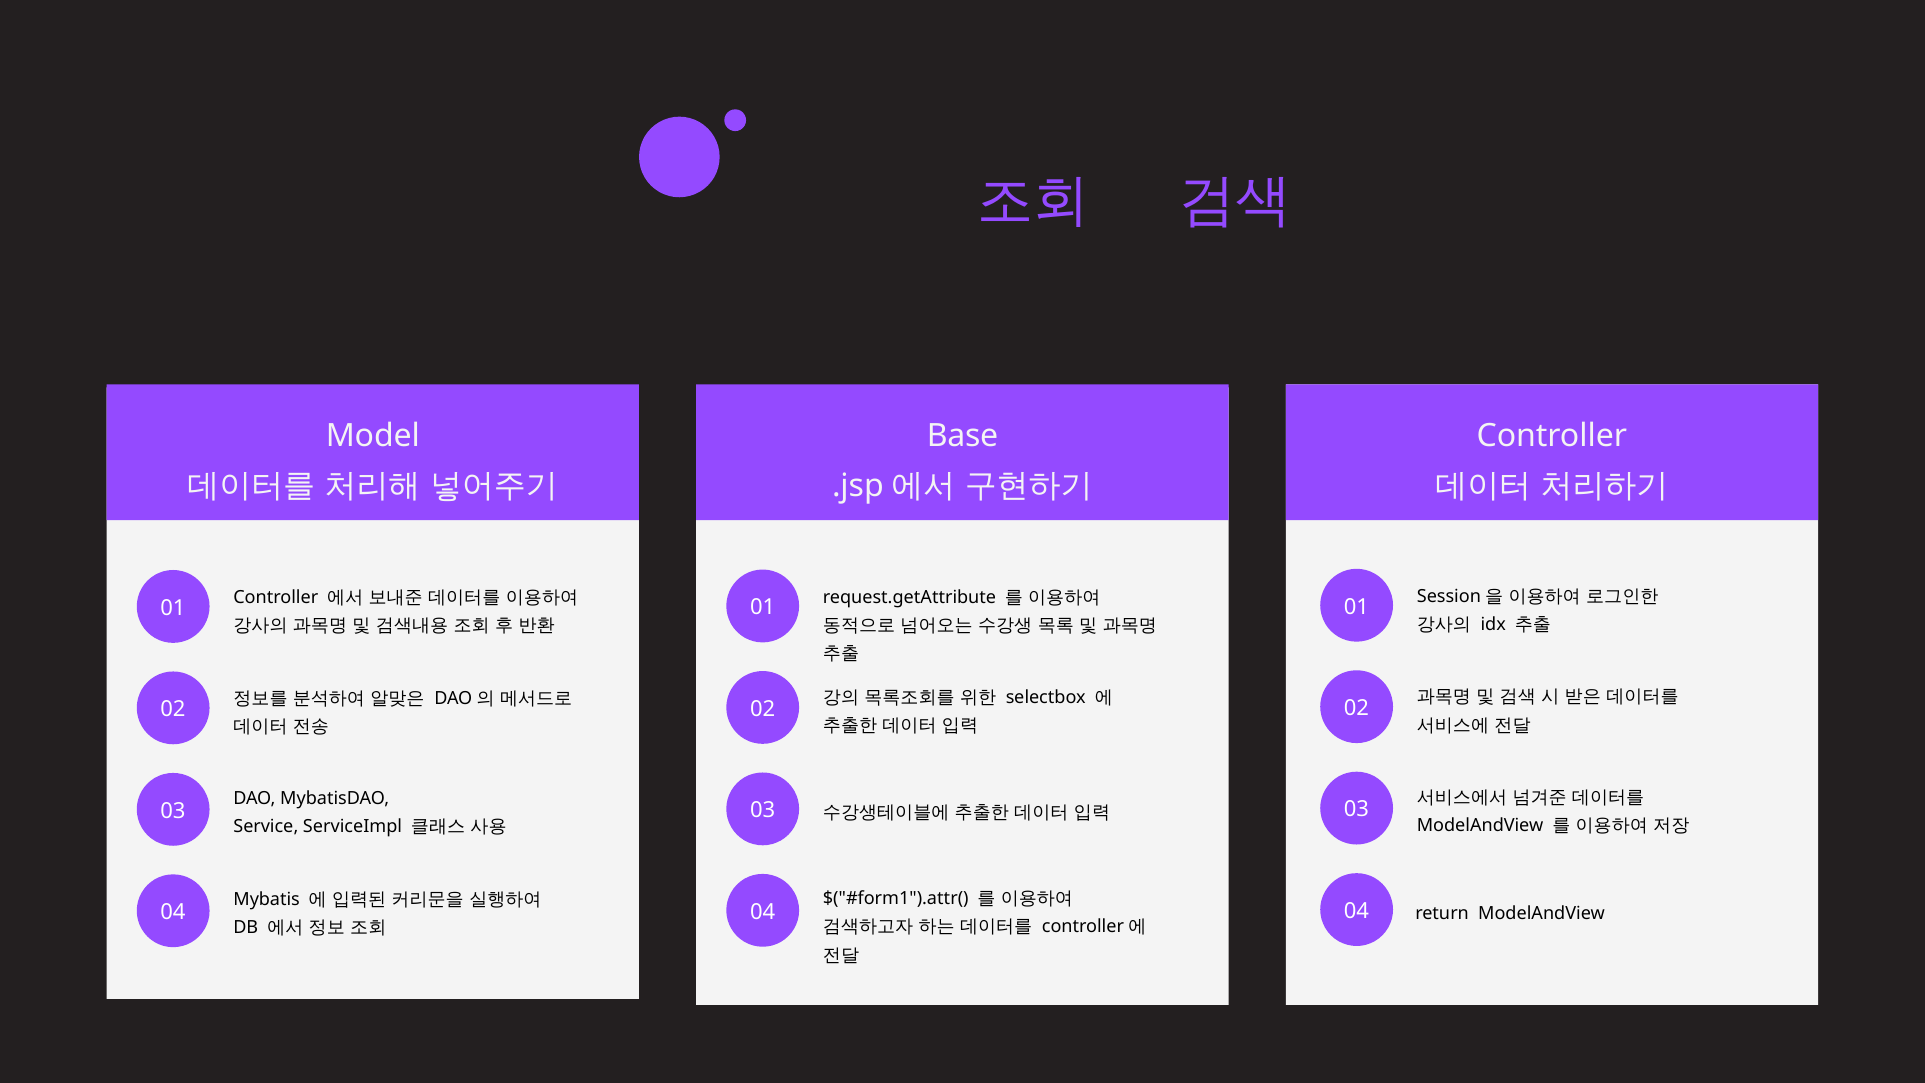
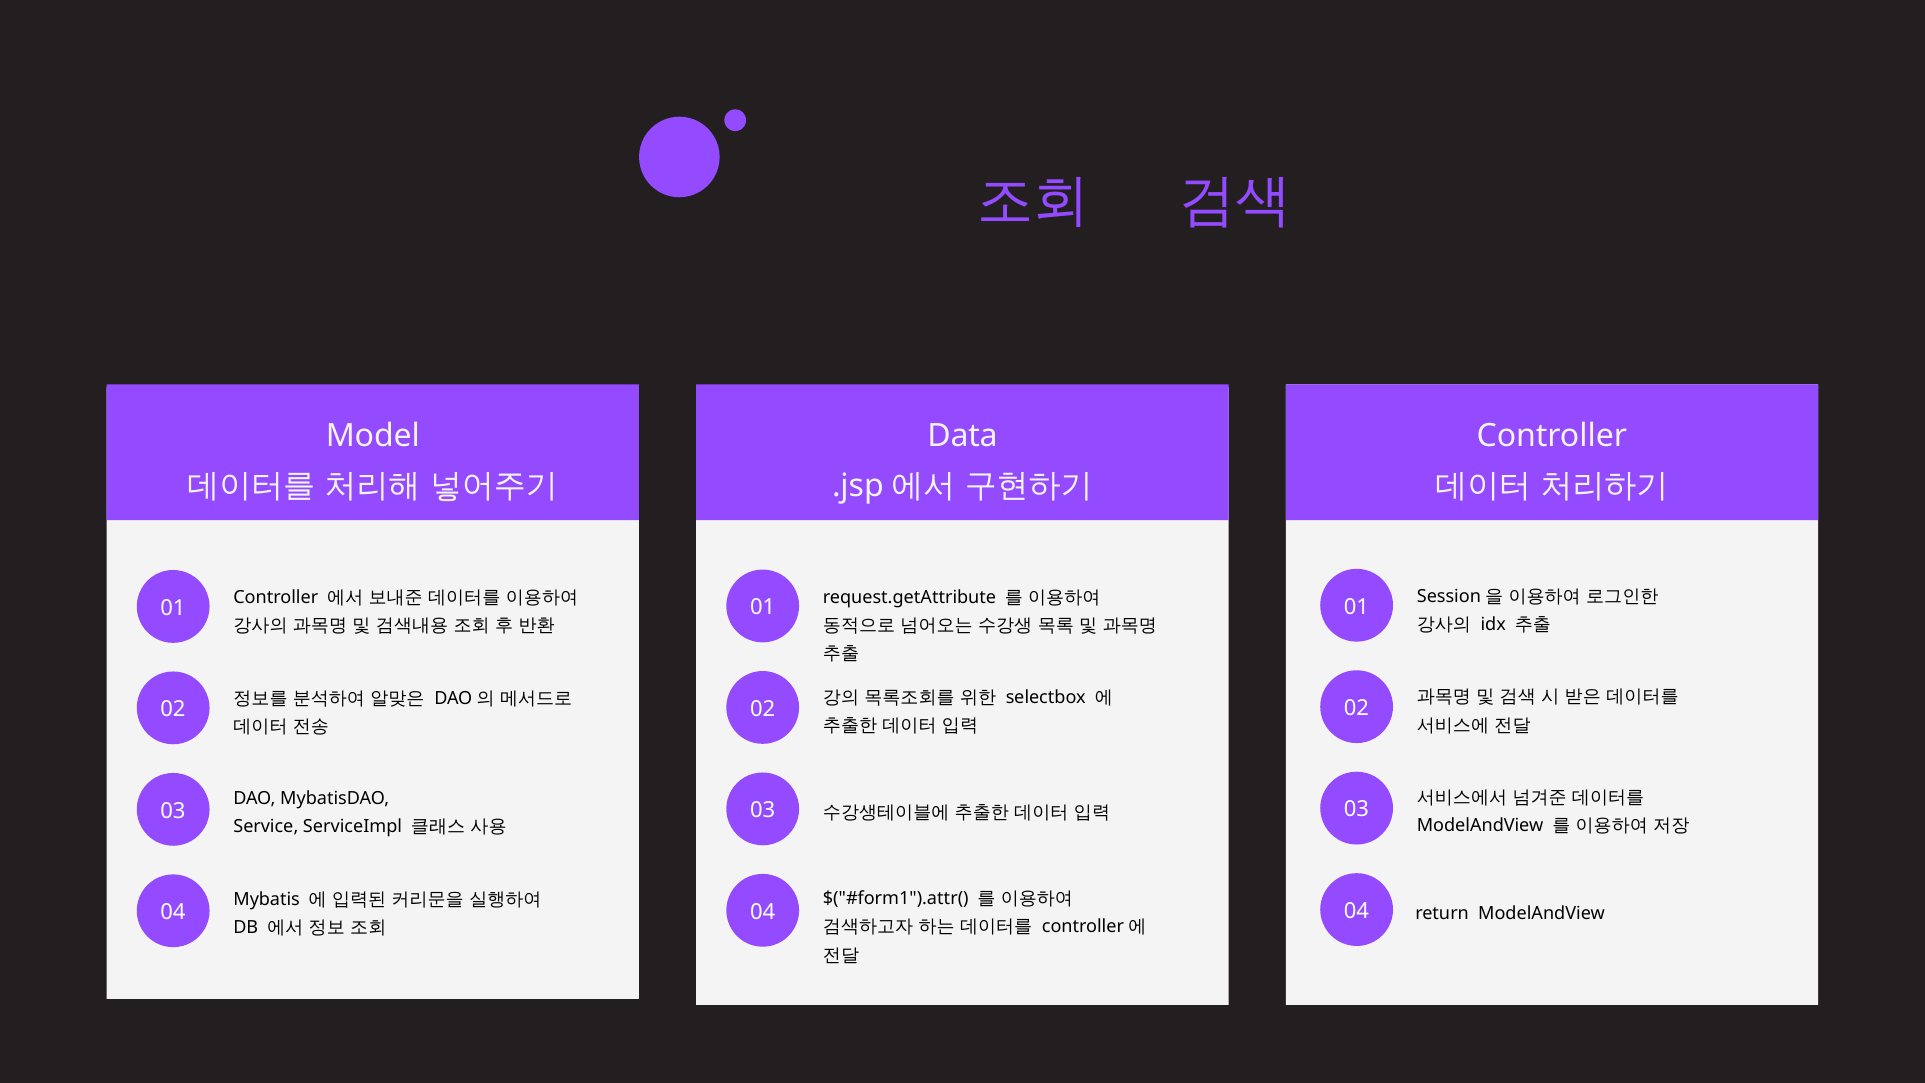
Base: Base -> Data (963, 436)
